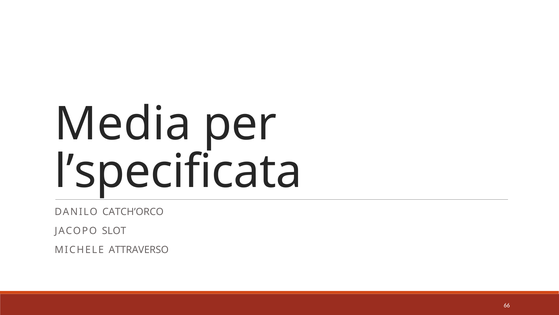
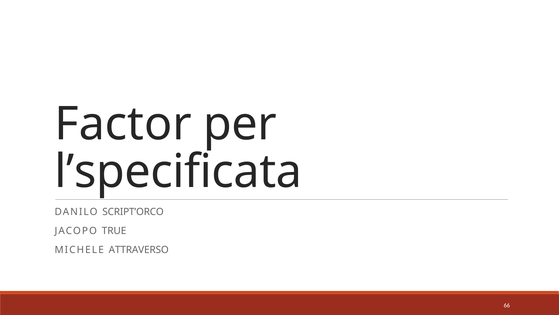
Media: Media -> Factor (123, 124)
CATCH’ORCO: CATCH’ORCO -> SCRIPT’ORCO (133, 212)
SLOT: SLOT -> TRUE (114, 231)
